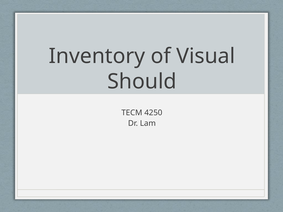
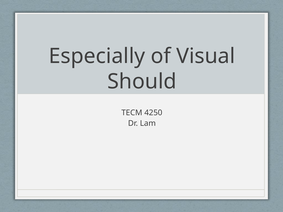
Inventory: Inventory -> Especially (97, 56)
